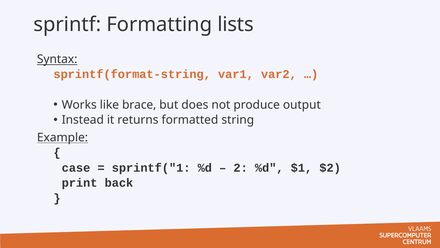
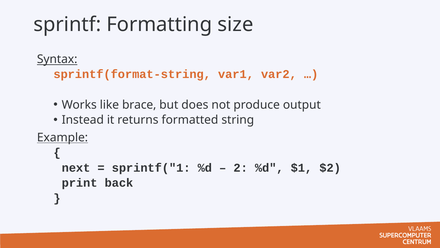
lists: lists -> size (235, 24)
case: case -> next (76, 167)
